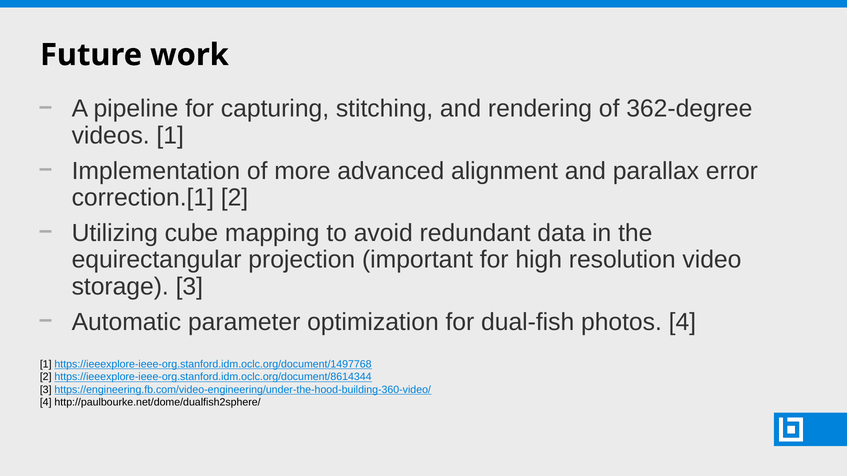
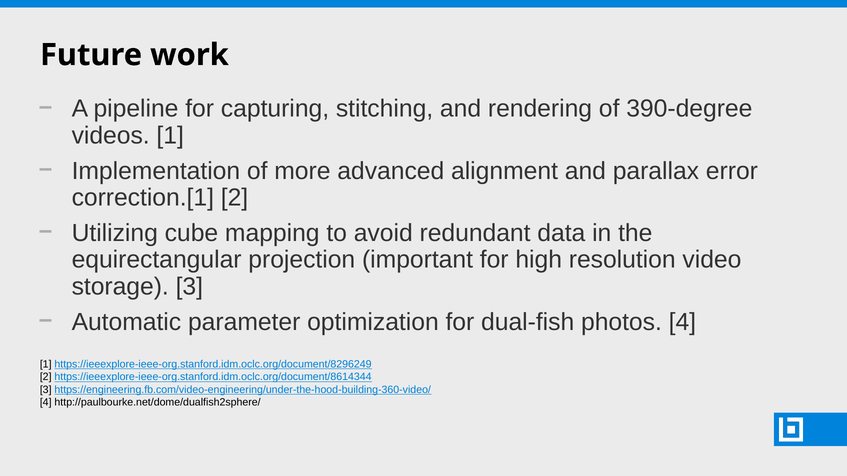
362-degree: 362-degree -> 390-degree (689, 109)
https://ieeexplore-ieee-org.stanford.idm.oclc.org/document/1497768: https://ieeexplore-ieee-org.stanford.idm.oclc.org/document/1497768 -> https://ieeexplore-ieee-org.stanford.idm.oclc.org/document/8296249 (213, 365)
